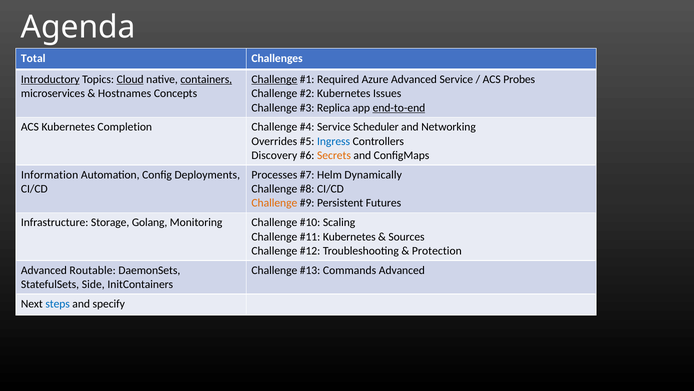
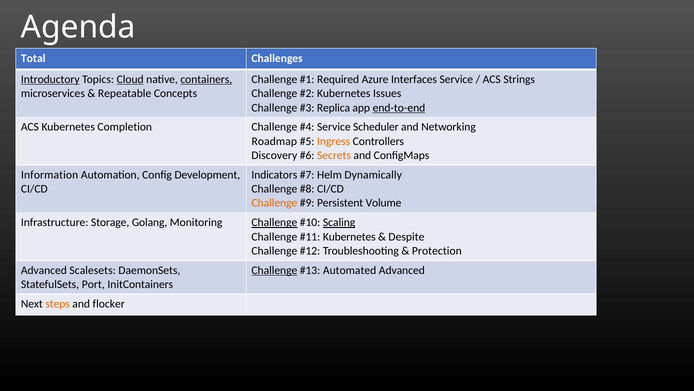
Challenge underline: present -> none (274, 79)
Azure Advanced: Advanced -> Interfaces (414, 79)
Probes: Probes -> Strings (519, 79)
Hostnames: Hostnames -> Repeatable (125, 93)
Overrides: Overrides -> Roadmap (274, 141)
Ingress colour: blue -> orange (334, 141)
Deployments: Deployments -> Development (207, 175)
Processes: Processes -> Indicators (274, 175)
Futures: Futures -> Volume (384, 203)
Challenge underline: none -> present (274, 222)
Scaling underline: none -> present (339, 222)
Sources: Sources -> Despite (406, 236)
Routable: Routable -> Scalesets (93, 270)
Challenge underline: none -> present (274, 270)
Commands: Commands -> Automated (350, 270)
Side: Side -> Port (93, 284)
steps colour: blue -> orange (58, 303)
specify: specify -> flocker (109, 303)
